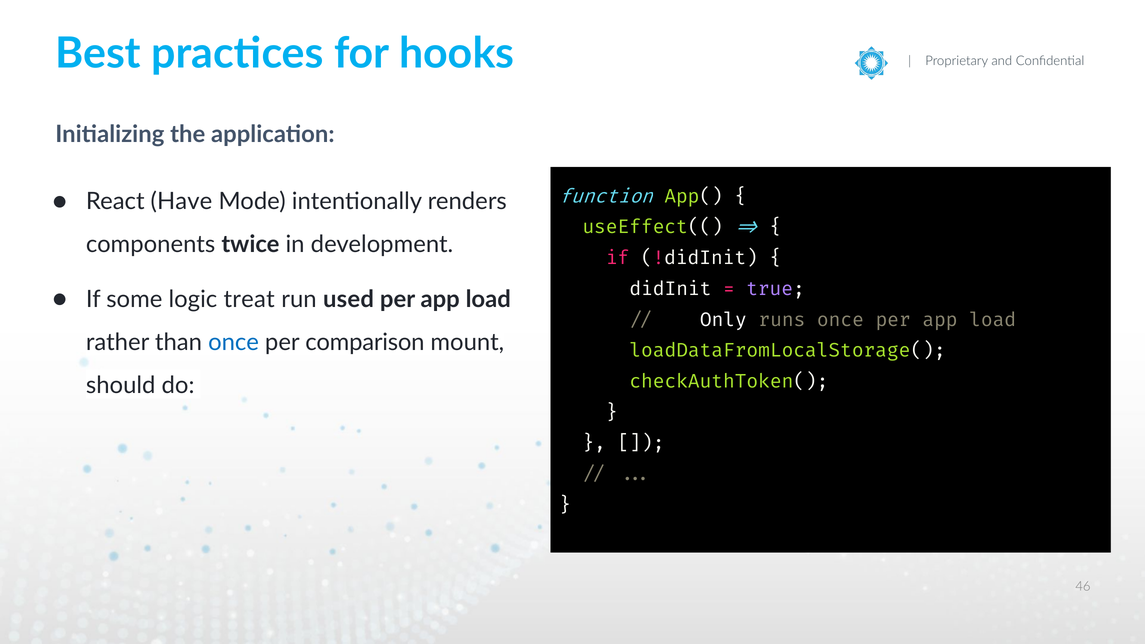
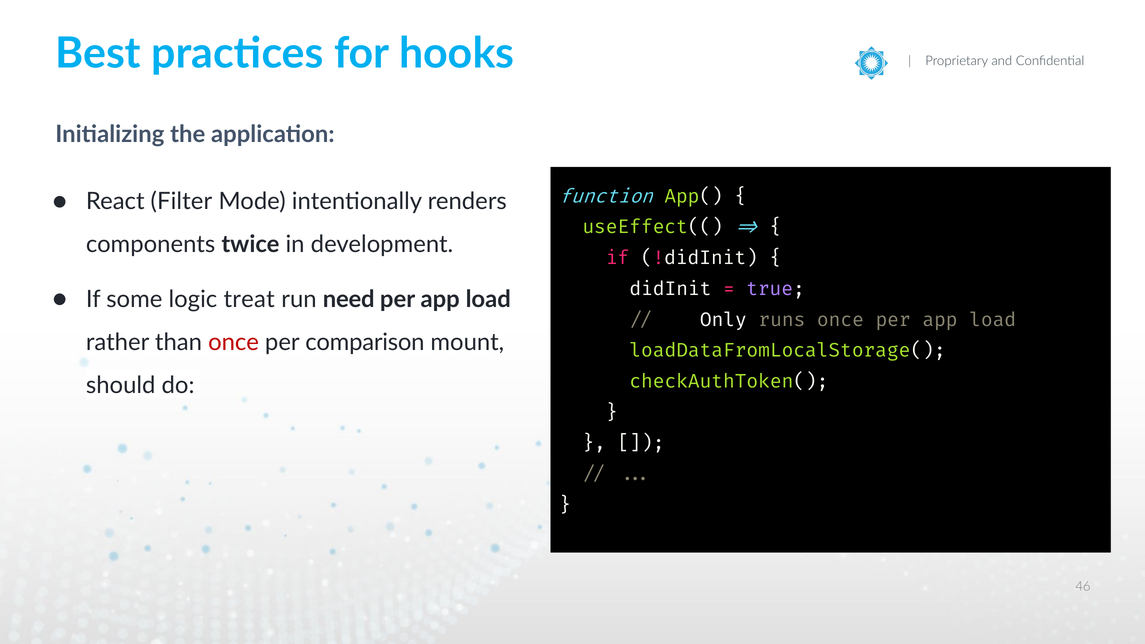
Have: Have -> Filter (181, 202)
used: used -> need (349, 299)
once colour: blue -> red (233, 342)
